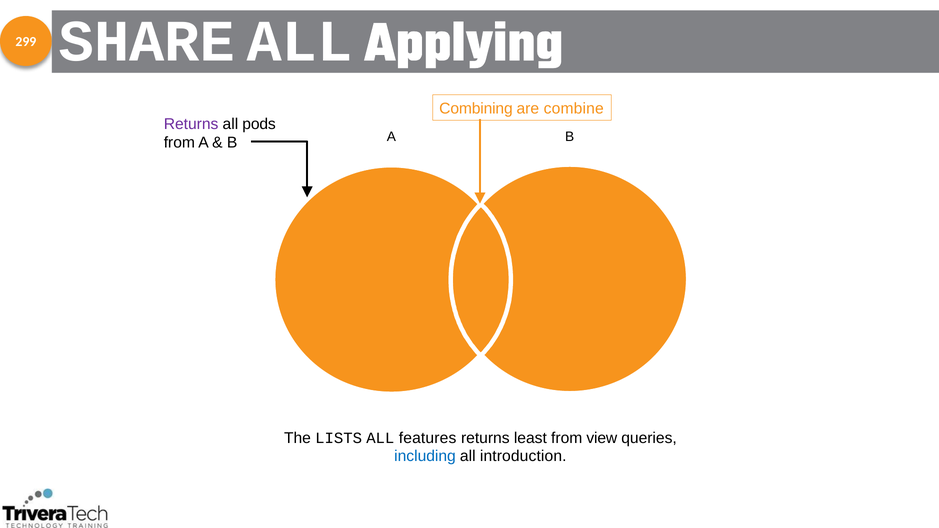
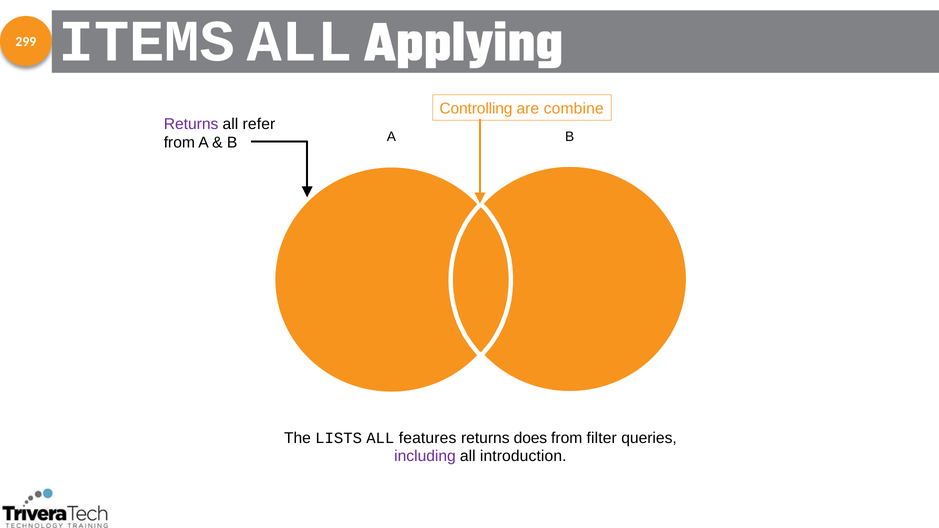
SHARE: SHARE -> ITEMS (147, 41)
Combining: Combining -> Controlling (476, 109)
pods: pods -> refer (259, 124)
least: least -> does (530, 438)
view: view -> filter (602, 438)
including colour: blue -> purple (425, 456)
